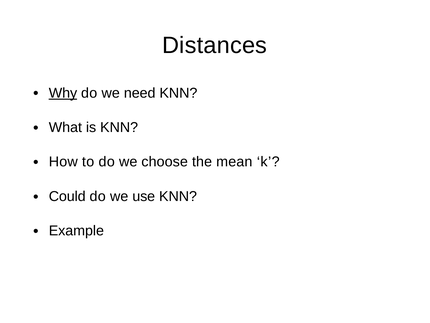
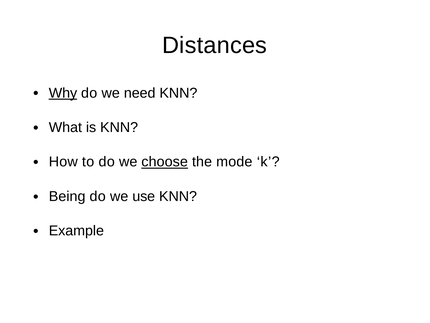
choose underline: none -> present (165, 162)
mean: mean -> mode (234, 162)
Could: Could -> Being (67, 196)
